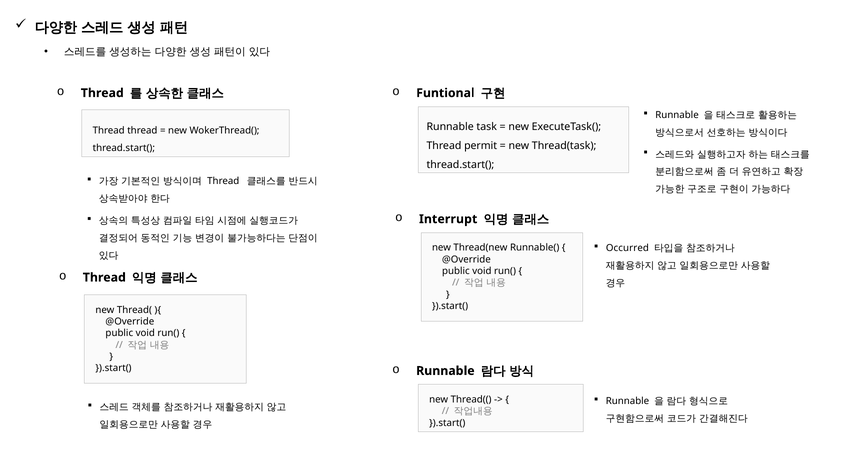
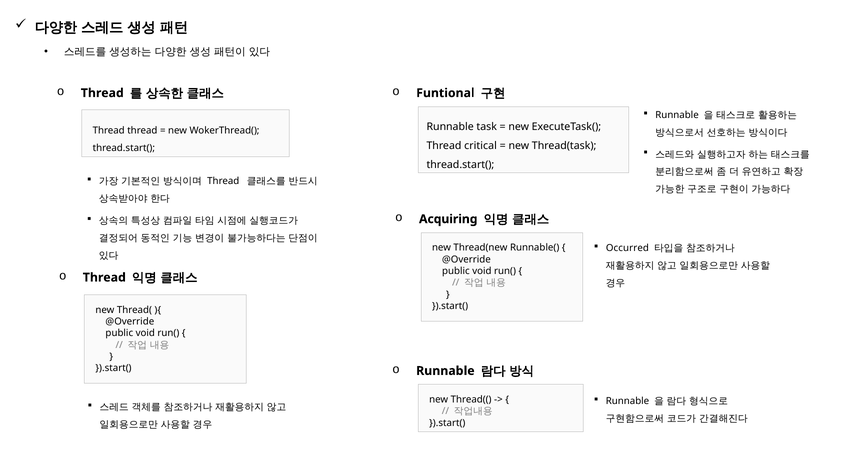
permit: permit -> critical (481, 146)
Interrupt: Interrupt -> Acquiring (448, 219)
